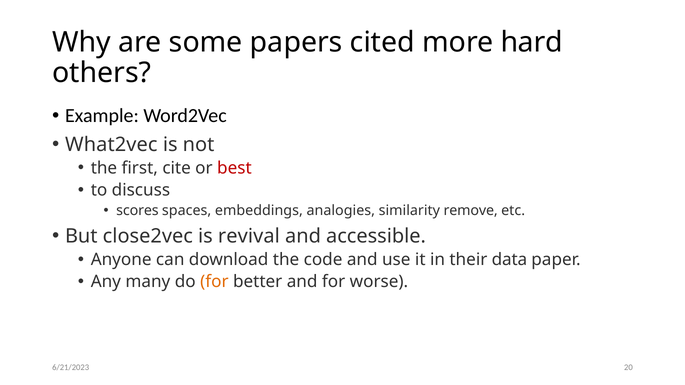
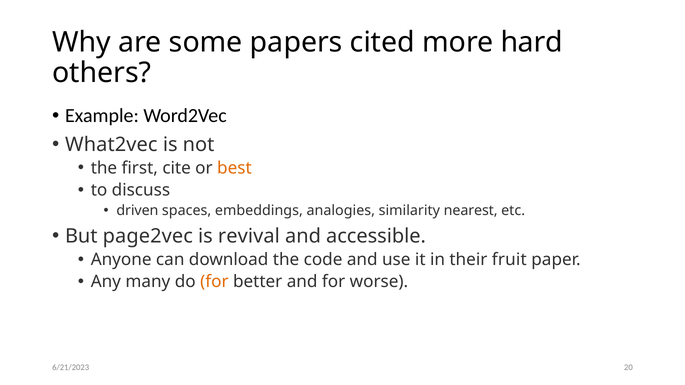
best colour: red -> orange (234, 168)
scores: scores -> driven (137, 211)
remove: remove -> nearest (471, 211)
close2vec: close2vec -> page2vec (148, 236)
data: data -> fruit (509, 260)
